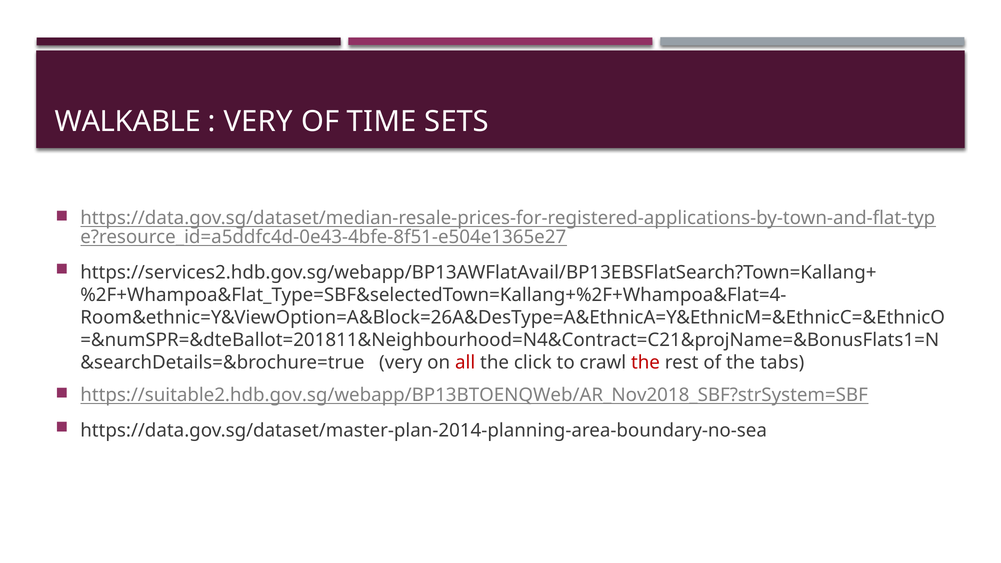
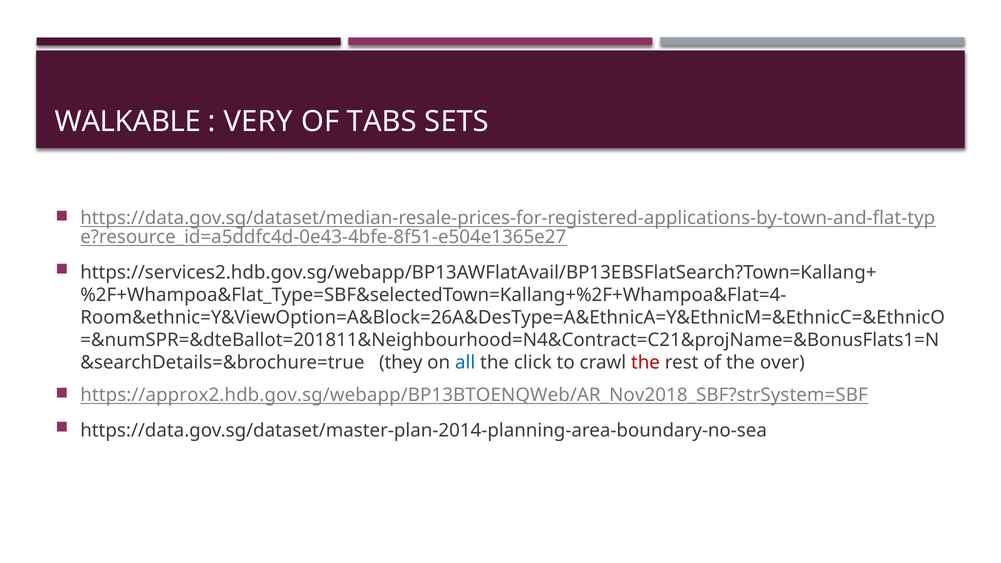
TIME: TIME -> TABS (382, 122)
very: very -> they (401, 363)
all colour: red -> blue (465, 363)
tabs: tabs -> over (782, 363)
https://suitable2.hdb.gov.sg/webapp/BP13BTOENQWeb/AR_Nov2018_SBF?strSystem=SBF: https://suitable2.hdb.gov.sg/webapp/BP13BTOENQWeb/AR_Nov2018_SBF?strSystem=SBF -> https://approx2.hdb.gov.sg/webapp/BP13BTOENQWeb/AR_Nov2018_SBF?strSystem=SBF (474, 395)
